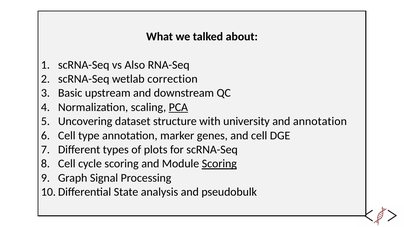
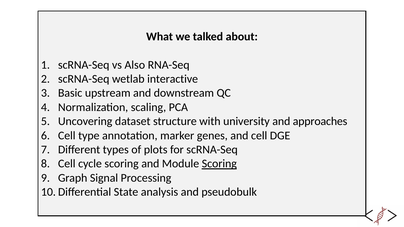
correction: correction -> interactive (173, 79)
PCA underline: present -> none (178, 107)
and annotation: annotation -> approaches (320, 122)
